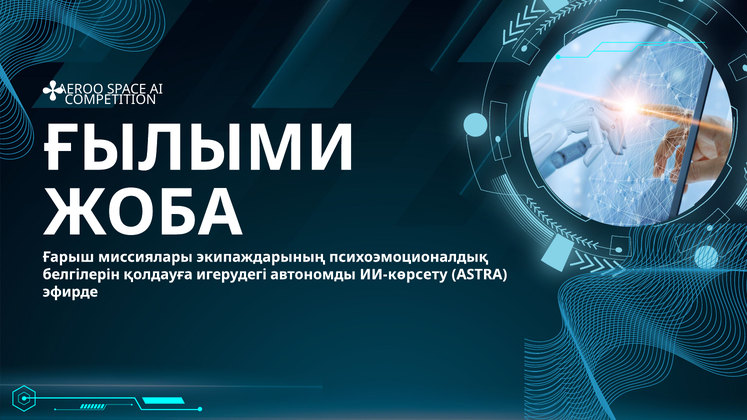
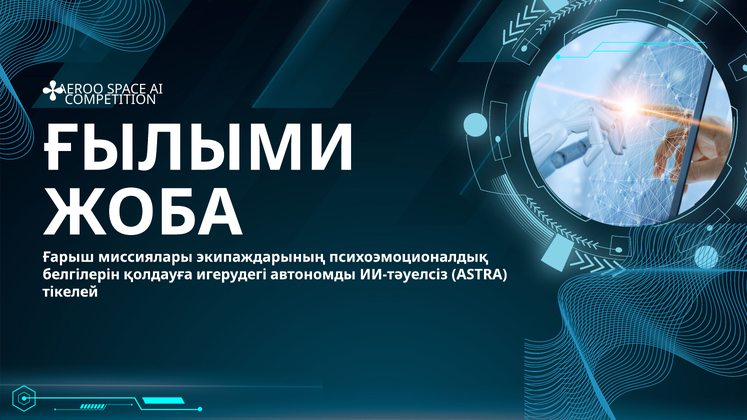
ИИ-көрсету: ИИ-көрсету -> ИИ-тәуелсіз (404, 275)
эфирде: эфирде -> тікелей (70, 292)
